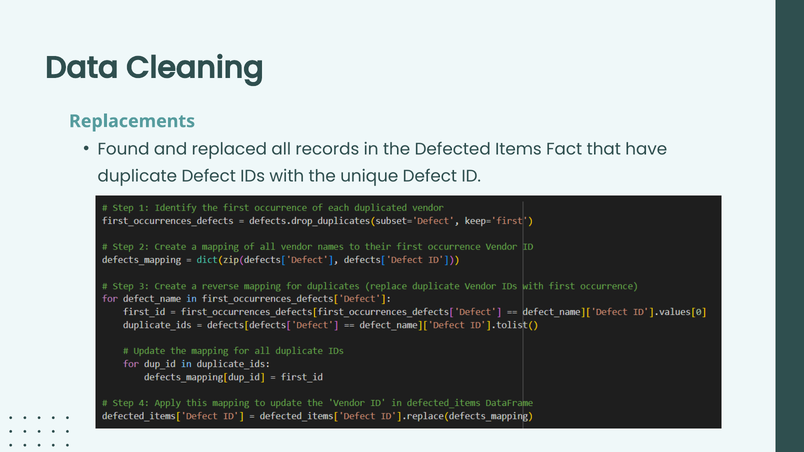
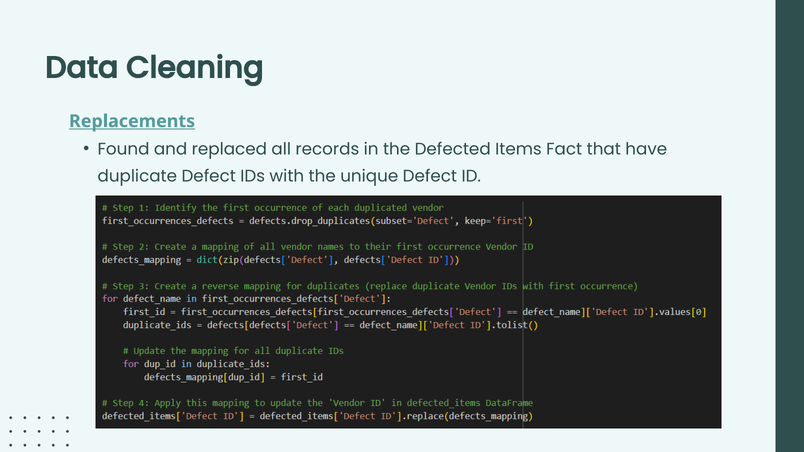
Replacements underline: none -> present (132, 121)
